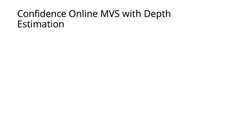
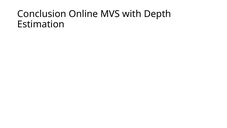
Confidence: Confidence -> Conclusion (42, 14)
